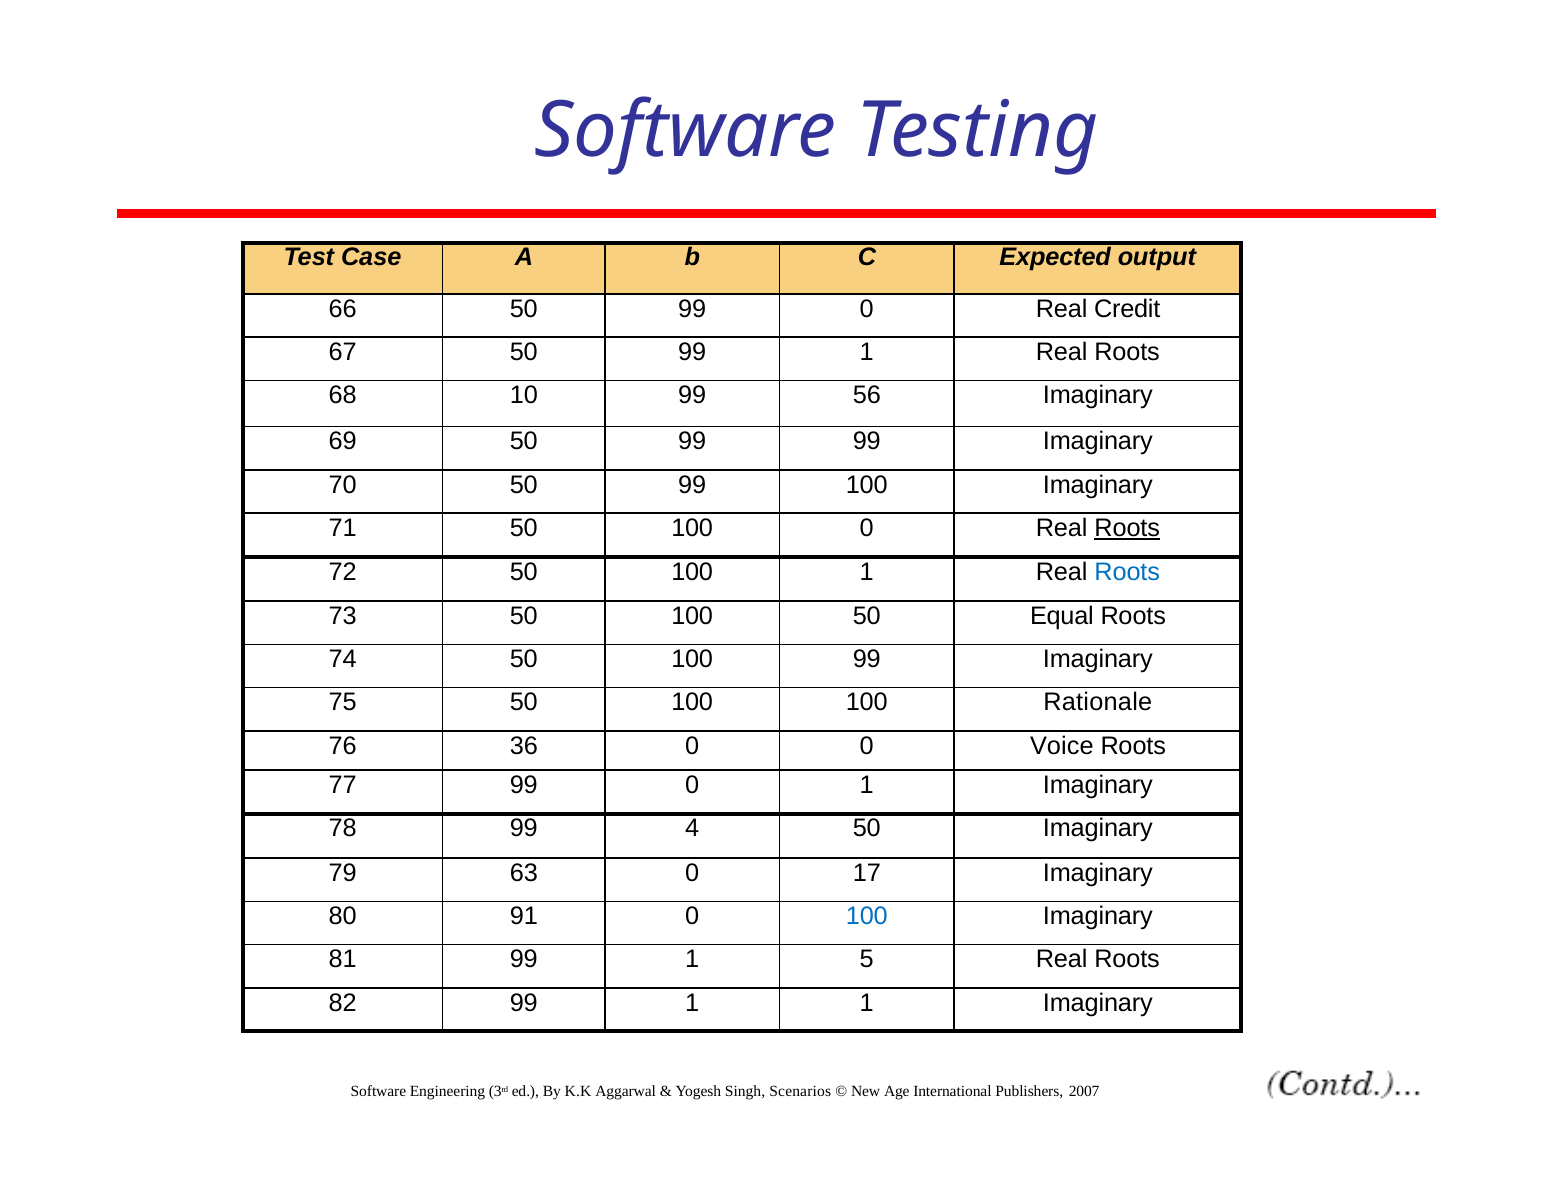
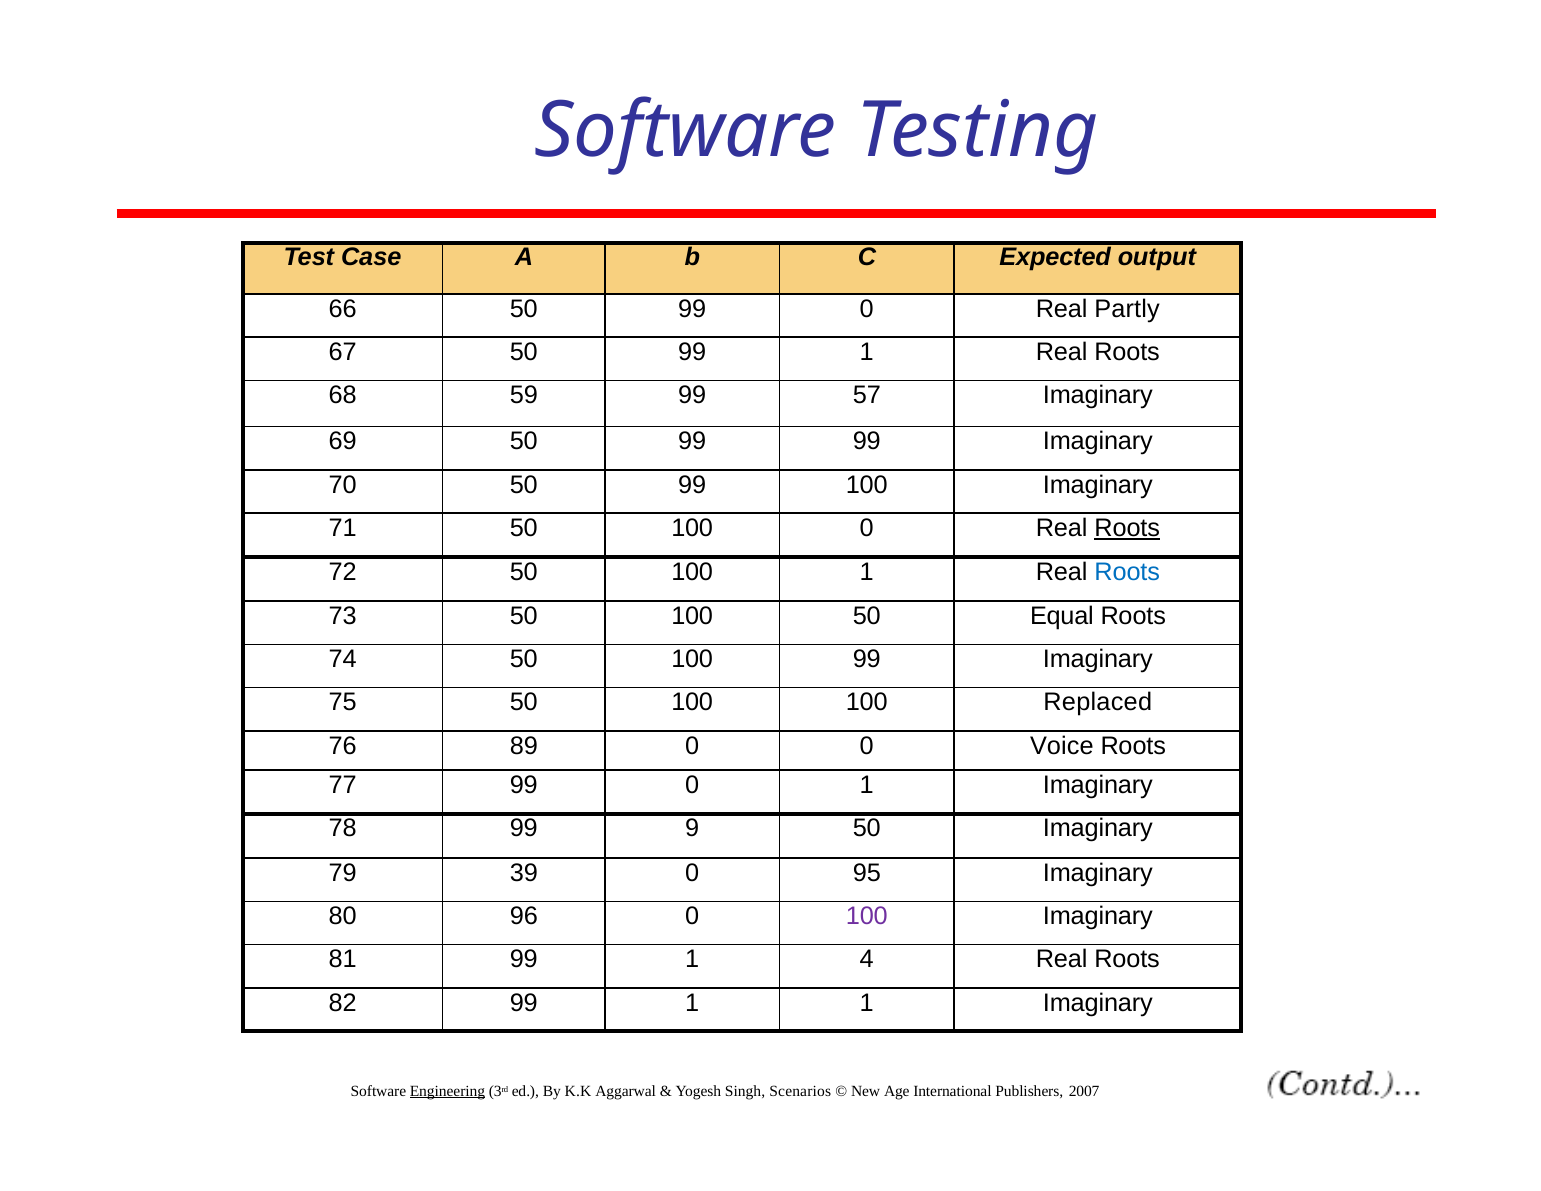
Credit: Credit -> Partly (1127, 309)
10: 10 -> 59 (524, 395)
56: 56 -> 57 (867, 395)
Rationale: Rationale -> Replaced (1098, 702)
36: 36 -> 89 (524, 746)
4: 4 -> 9 (692, 828)
63: 63 -> 39 (524, 873)
17: 17 -> 95 (867, 873)
91: 91 -> 96 (524, 916)
100 colour: blue -> purple (867, 916)
5: 5 -> 4 (867, 959)
Engineering underline: none -> present (447, 1091)
